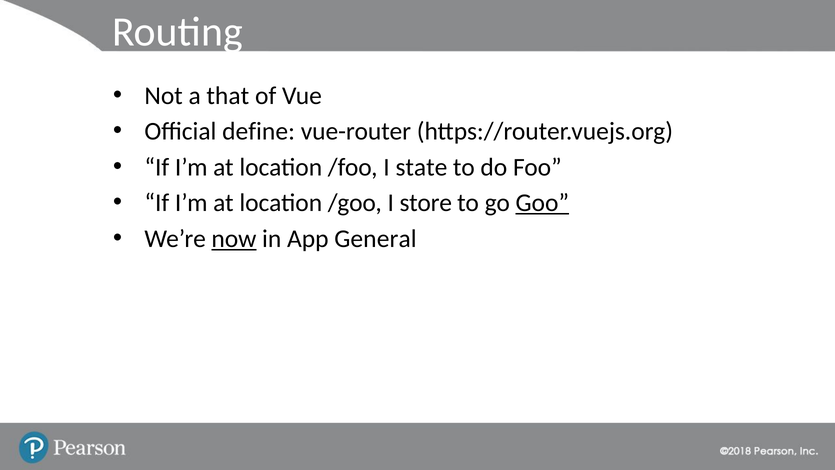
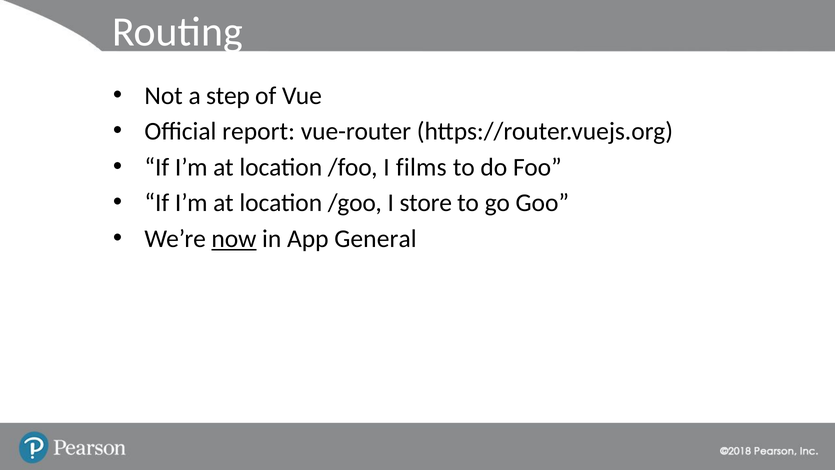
that: that -> step (228, 96)
define: define -> report (259, 131)
state: state -> films (421, 167)
Goo underline: present -> none (542, 203)
